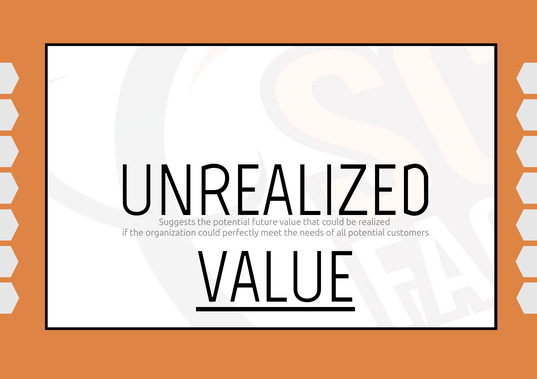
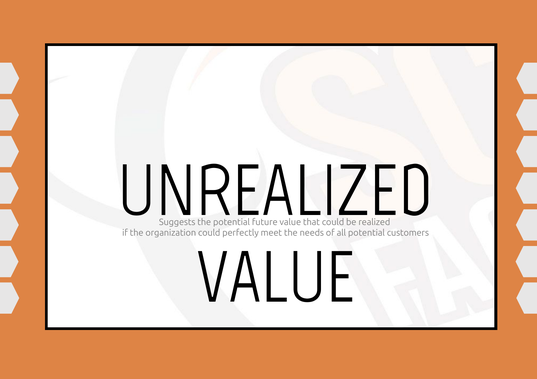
VALUE underline: present -> none (276, 278)
